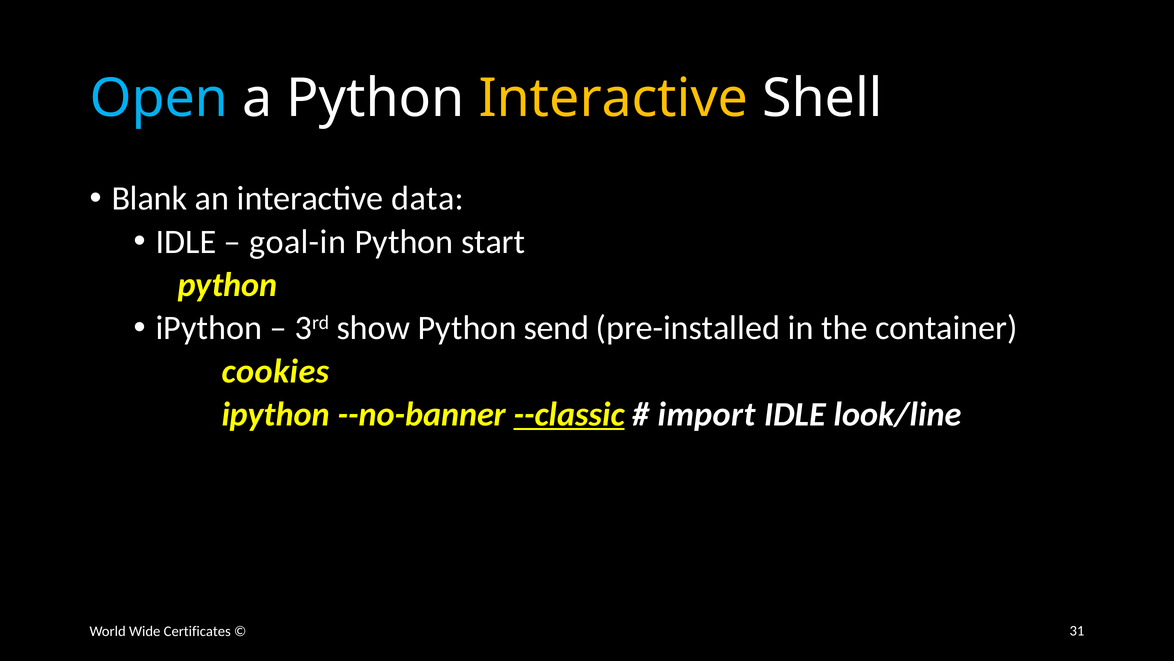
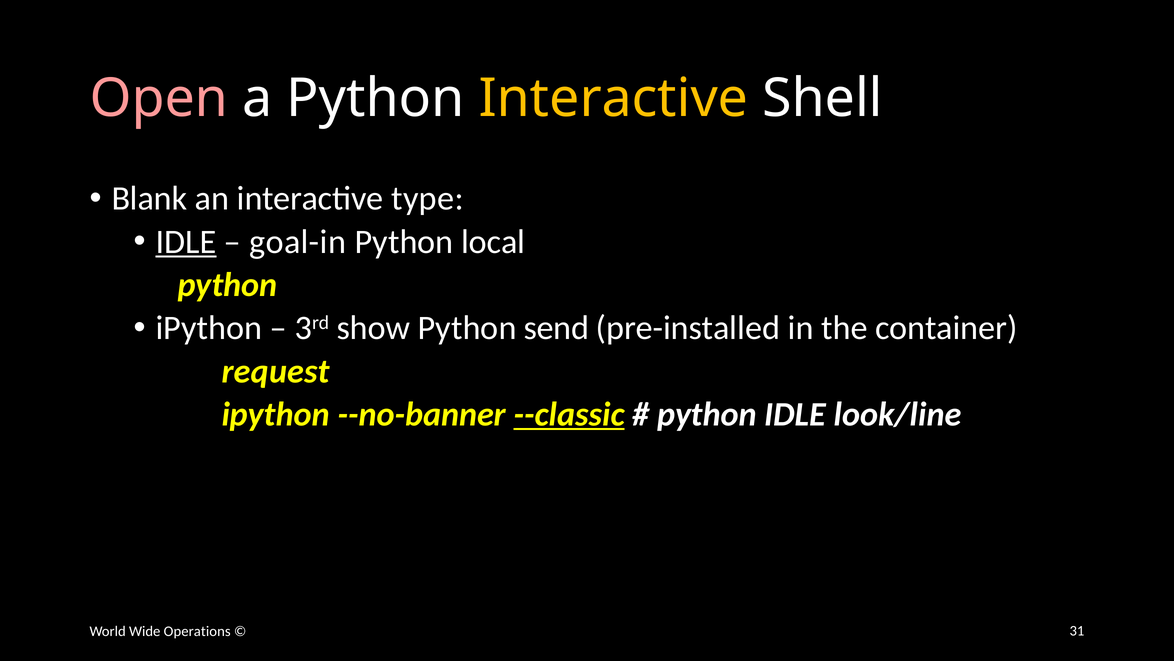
Open colour: light blue -> pink (159, 99)
data: data -> type (428, 198)
IDLE underline: none -> present (186, 242)
start: start -> local (493, 242)
cookies: cookies -> request (276, 371)
import: import -> python (707, 414)
Certificates: Certificates -> Operations (197, 631)
